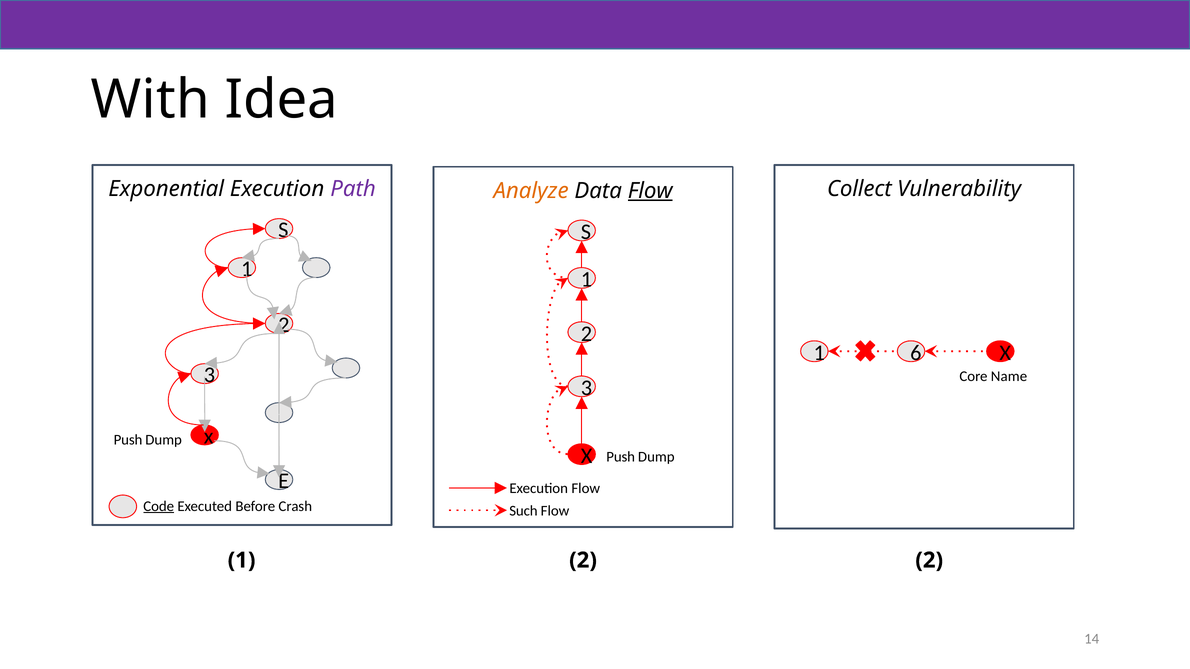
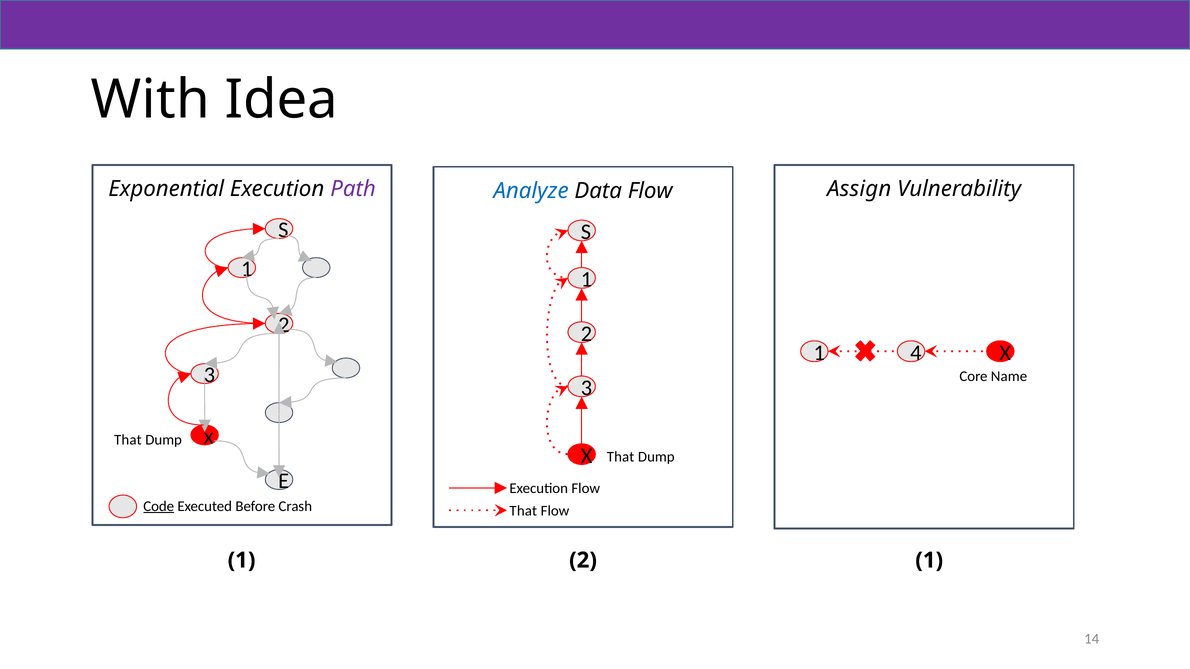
Collect: Collect -> Assign (859, 189)
Analyze colour: orange -> blue (531, 191)
Flow underline: present -> none (650, 191)
6: 6 -> 4 (916, 353)
Push: Push -> That (128, 440)
Push: Push -> That (621, 457)
Such: Such -> That (523, 511)
2 2: 2 -> 1 (929, 561)
